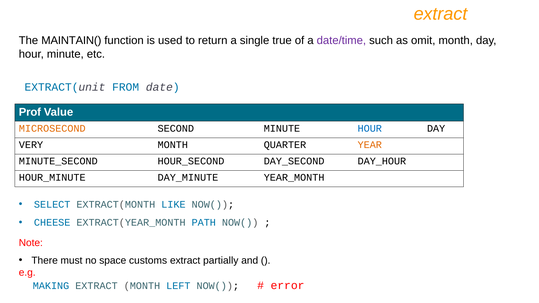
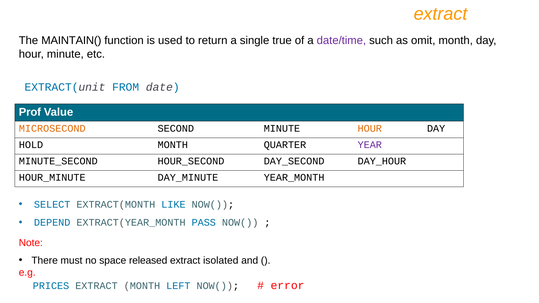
HOUR colour: blue -> orange (370, 128)
VERY: VERY -> HOLD (31, 145)
YEAR colour: orange -> purple (370, 145)
CHEESE: CHEESE -> DEPEND (52, 223)
PATH: PATH -> PASS (204, 223)
customs: customs -> released (148, 261)
partially: partially -> isolated (221, 261)
MAKING: MAKING -> PRICES (51, 286)
